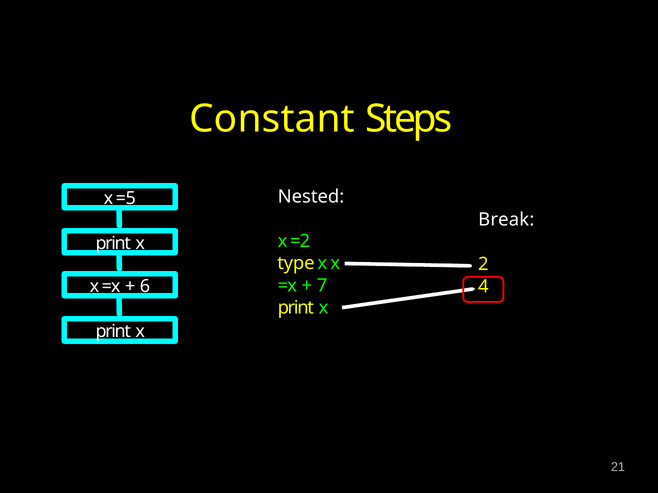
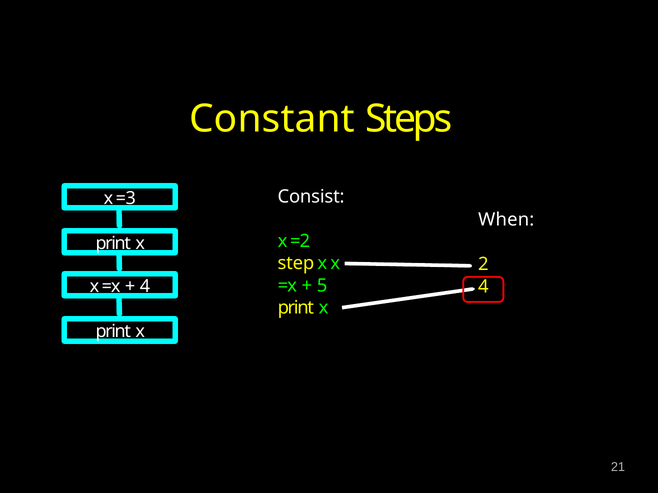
Nested: Nested -> Consist (311, 197)
5: 5 -> 3 (131, 199)
Break: Break -> When (506, 220)
type: type -> step (296, 264)
7: 7 -> 5 (322, 286)
6: 6 -> 4 (145, 287)
